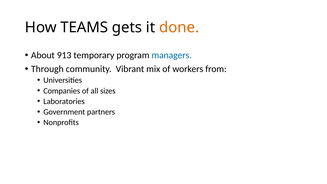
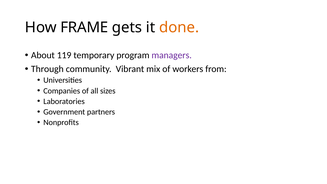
TEAMS: TEAMS -> FRAME (84, 27)
913: 913 -> 119 (64, 55)
managers colour: blue -> purple (172, 55)
